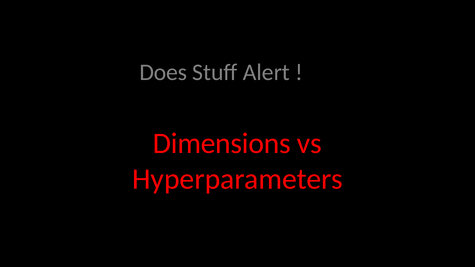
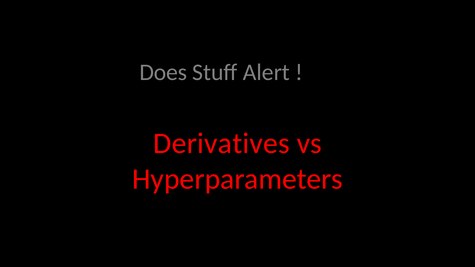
Dimensions: Dimensions -> Derivatives (222, 143)
